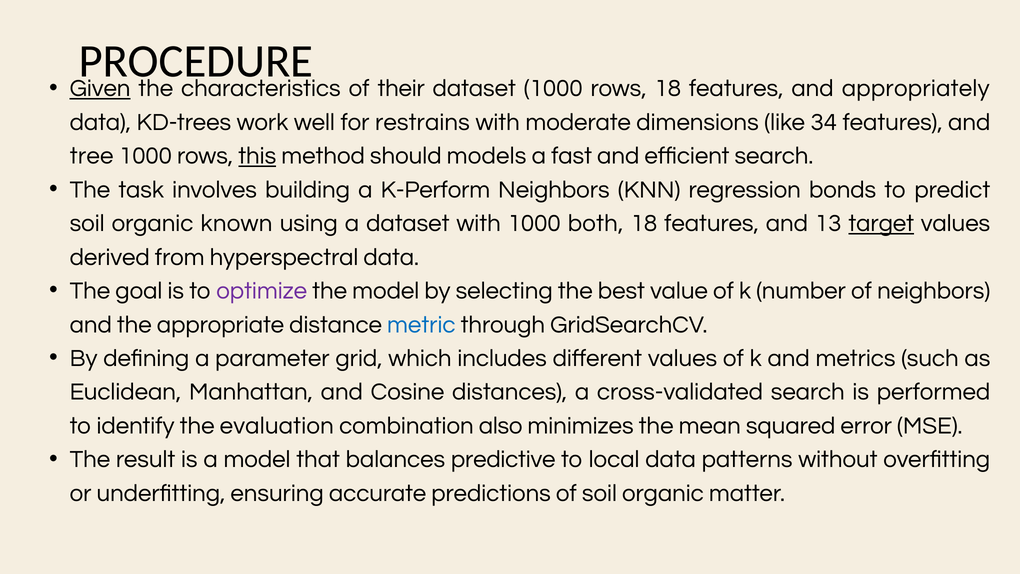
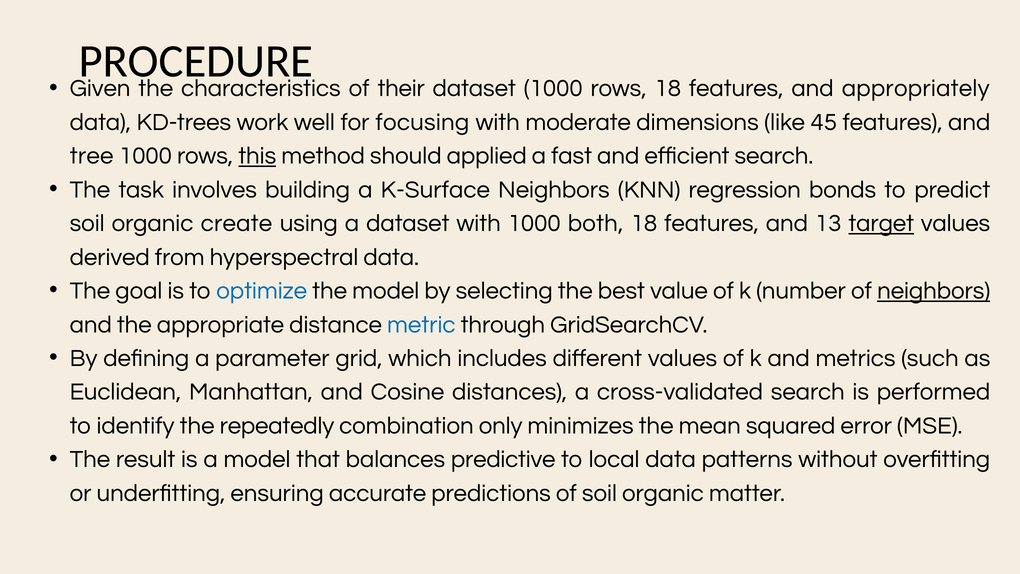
Given underline: present -> none (100, 88)
restrains: restrains -> focusing (422, 122)
34: 34 -> 45 (824, 122)
models: models -> applied (487, 156)
K-Perform: K-Perform -> K-Surface (435, 190)
known: known -> create (236, 223)
optimize colour: purple -> blue (262, 291)
neighbors underline: none -> present (934, 291)
evaluation: evaluation -> repeatedly (277, 426)
also: also -> only (501, 426)
